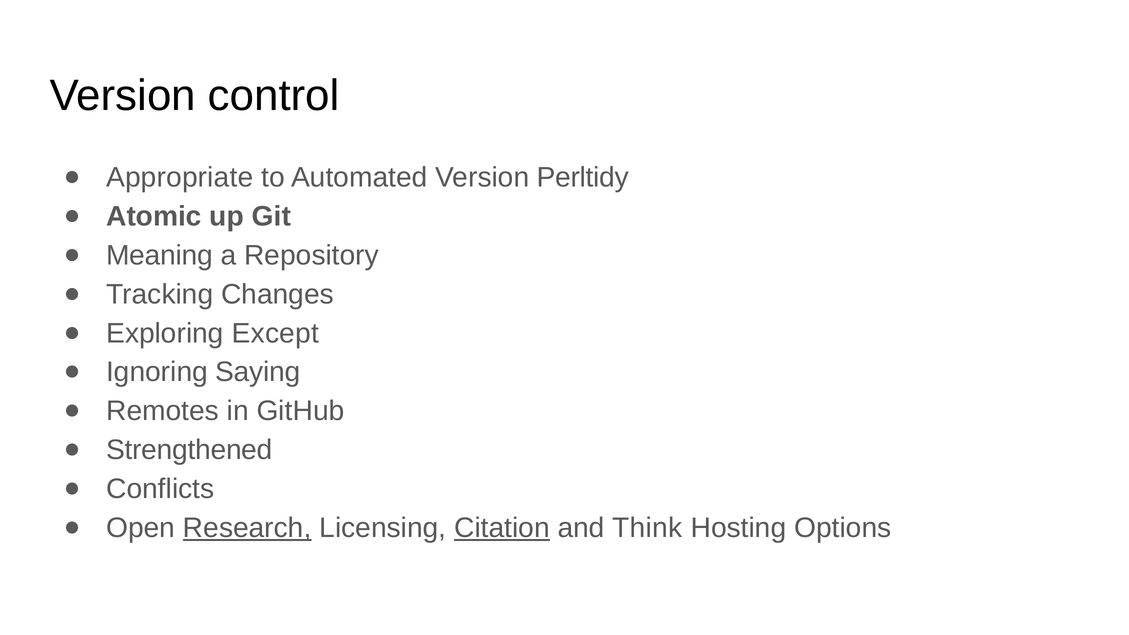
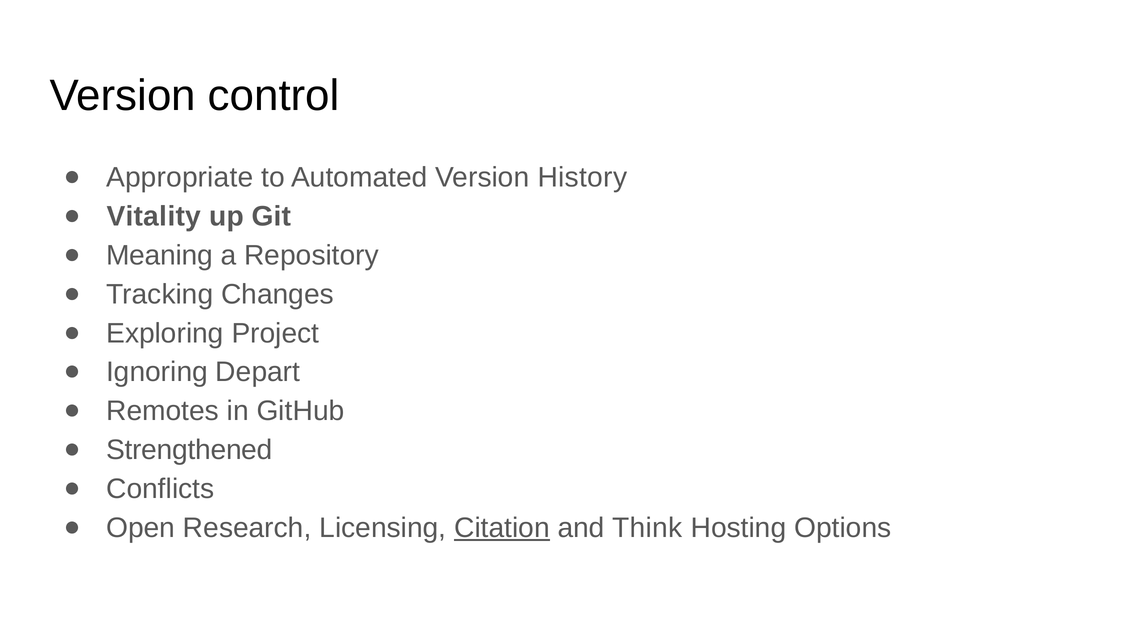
Perltidy: Perltidy -> History (583, 178)
Atomic: Atomic -> Vitality (154, 216)
Except: Except -> Project (275, 333)
Saying: Saying -> Depart (258, 372)
Research underline: present -> none (247, 528)
